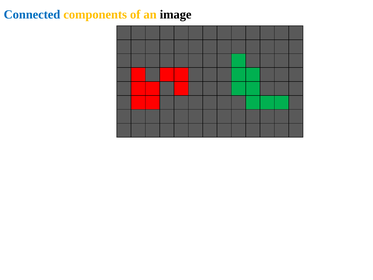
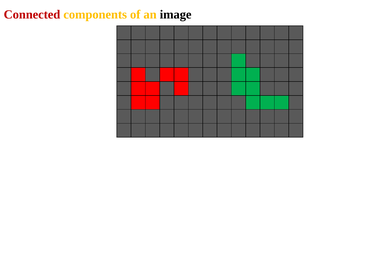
Connected colour: blue -> red (32, 14)
